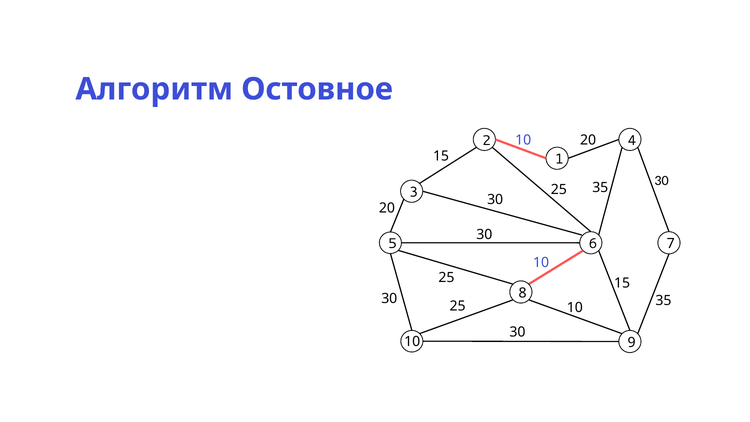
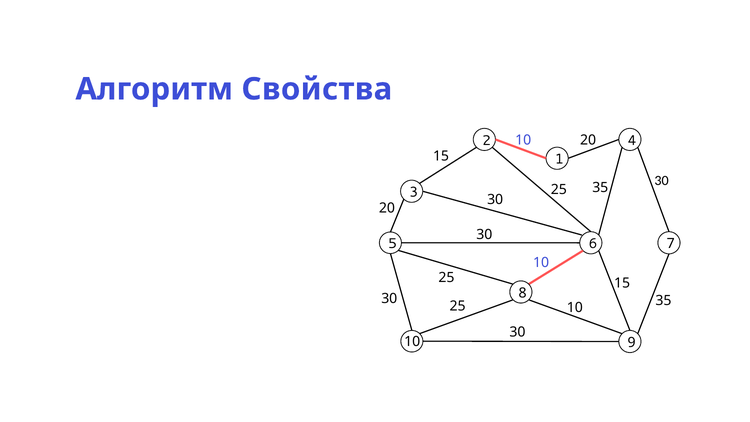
Остовное: Остовное -> Свойства (317, 89)
